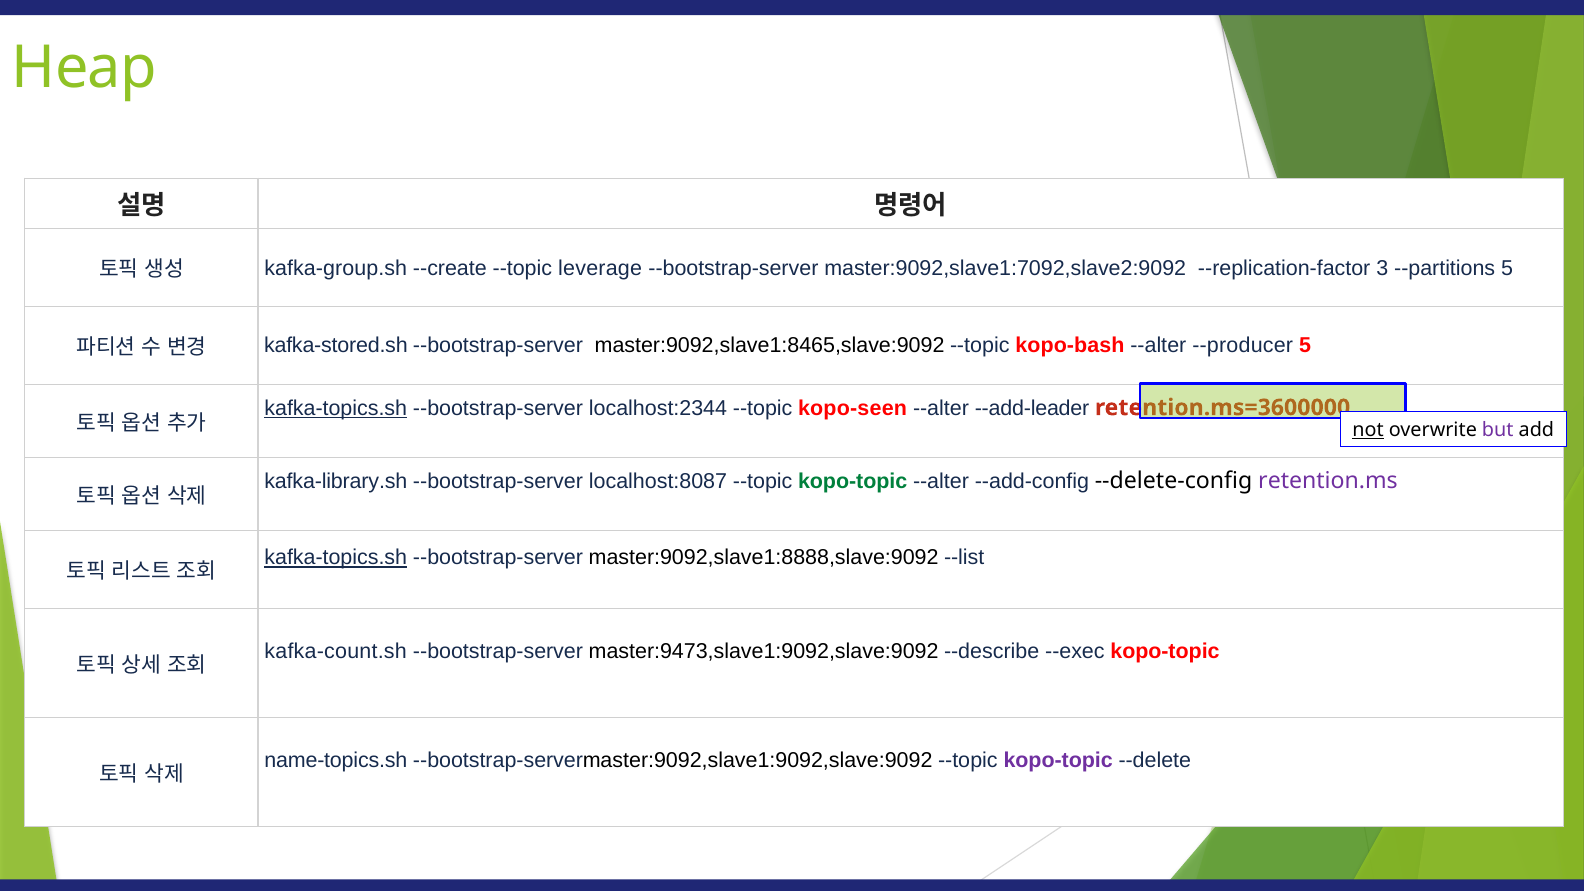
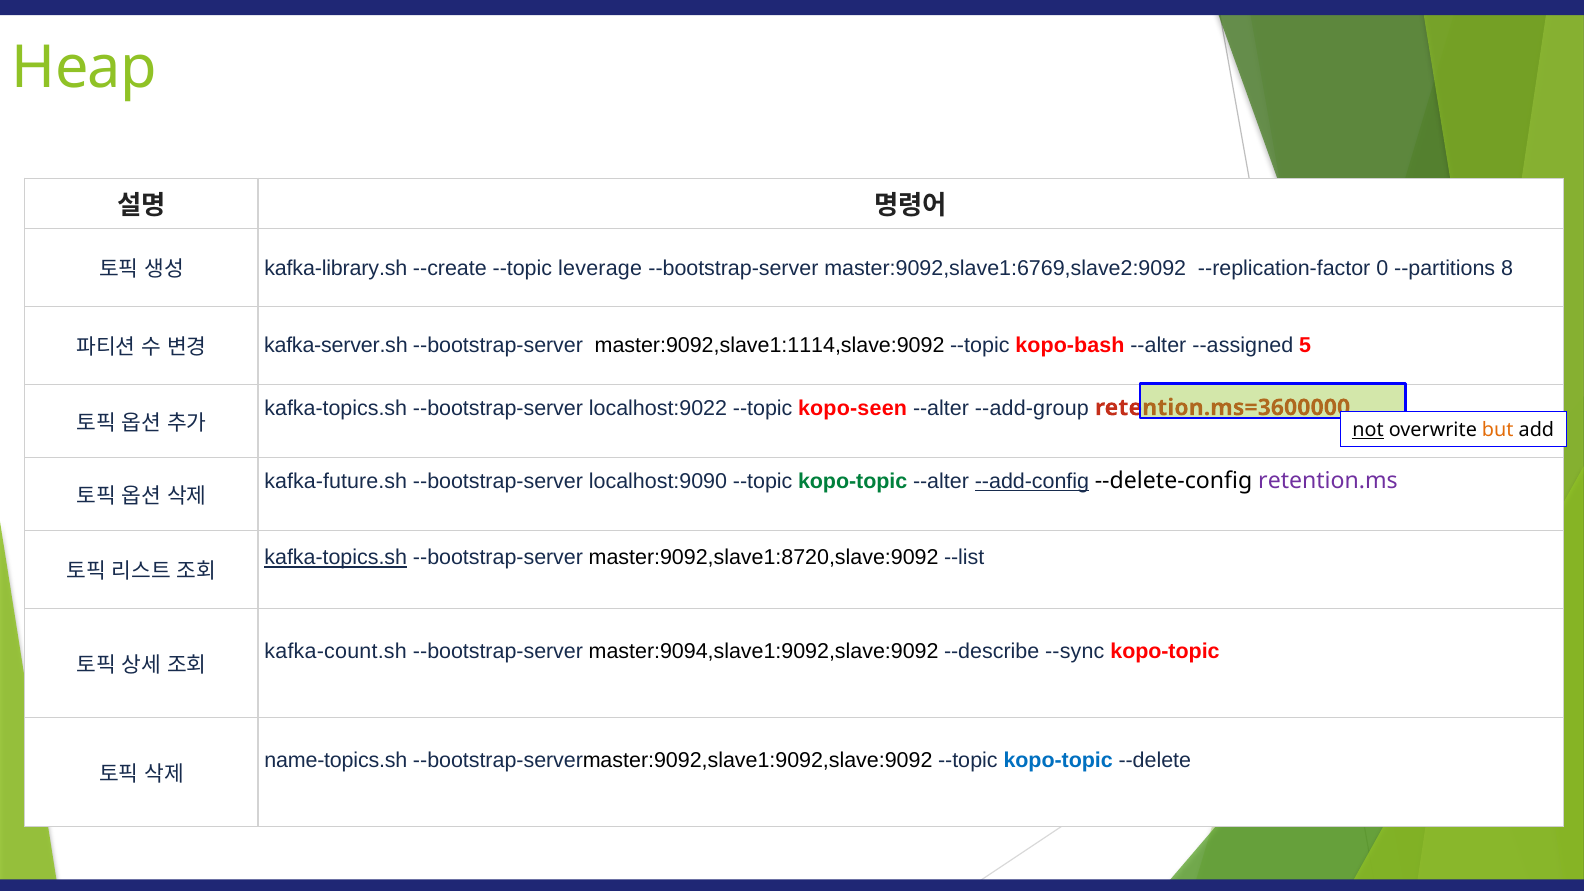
kafka-group.sh: kafka-group.sh -> kafka-library.sh (336, 268)
master:9092,slave1:7092,slave2:9092: master:9092,slave1:7092,slave2:9092 -> master:9092,slave1:6769,slave2:9092 (1005, 268)
3: 3 -> 0 (1382, 268)
--partitions 5: 5 -> 8 (1507, 268)
kafka-stored.sh: kafka-stored.sh -> kafka-server.sh (336, 346)
master:9092,slave1:8465,slave:9092: master:9092,slave1:8465,slave:9092 -> master:9092,slave1:1114,slave:9092 (770, 346)
--producer: --producer -> --assigned (1243, 346)
kafka-topics.sh underline: present -> none (336, 408)
localhost:2344: localhost:2344 -> localhost:9022 (658, 408)
--add-leader: --add-leader -> --add-group (1032, 408)
but colour: purple -> orange (1498, 430)
kafka-library.sh: kafka-library.sh -> kafka-future.sh (336, 481)
localhost:8087: localhost:8087 -> localhost:9090 (658, 481)
--add-config underline: none -> present (1032, 481)
master:9092,slave1:8888,slave:9092: master:9092,slave1:8888,slave:9092 -> master:9092,slave1:8720,slave:9092 (764, 558)
master:9473,slave1:9092,slave:9092: master:9473,slave1:9092,slave:9092 -> master:9094,slave1:9092,slave:9092 (764, 651)
--exec: --exec -> --sync (1075, 651)
kopo-topic colour: purple -> blue (1058, 760)
